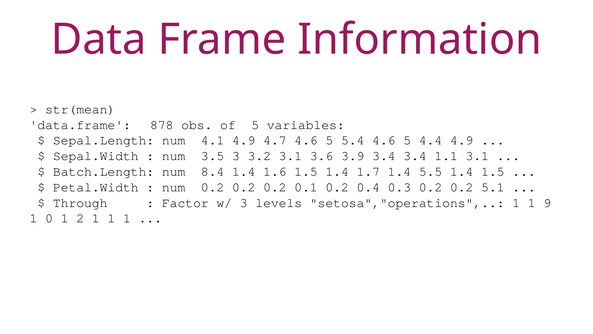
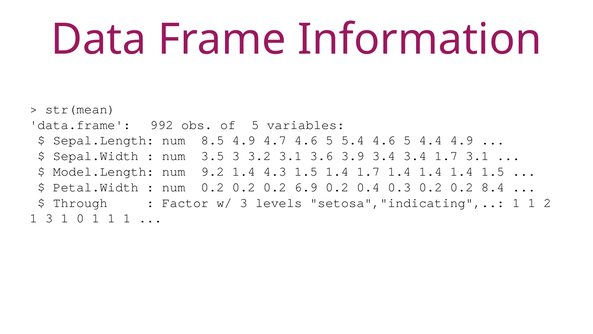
878: 878 -> 992 (162, 125)
4.1: 4.1 -> 8.5 (213, 140)
3.4 1.1: 1.1 -> 1.7 (446, 156)
Batch.Length: Batch.Length -> Model.Length (104, 171)
8.4: 8.4 -> 9.2 (213, 171)
1.6: 1.6 -> 4.3 (275, 171)
1.7 1.4 5.5: 5.5 -> 1.4 (431, 171)
0.1: 0.1 -> 6.9 (306, 187)
5.1: 5.1 -> 8.4 (493, 187)
setosa","operations: setosa","operations -> setosa","indicating (407, 202)
9: 9 -> 2 (547, 202)
1 0: 0 -> 3 (49, 218)
2: 2 -> 0 (80, 218)
